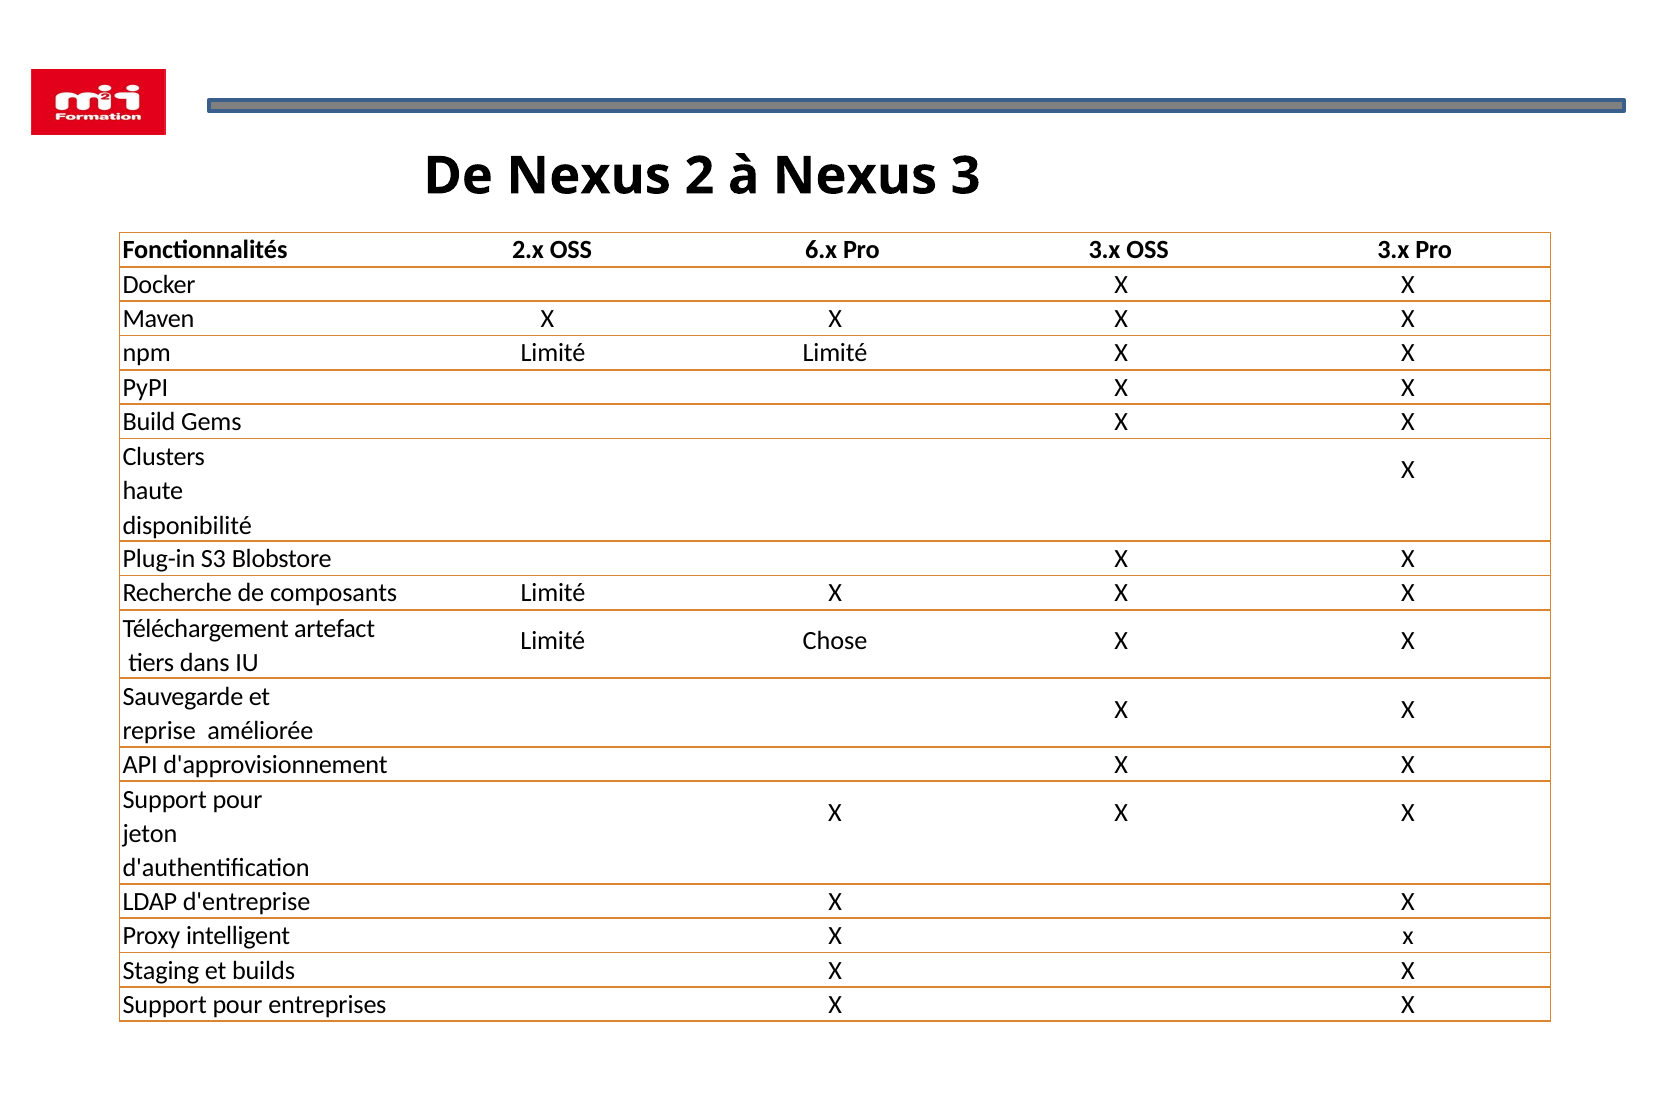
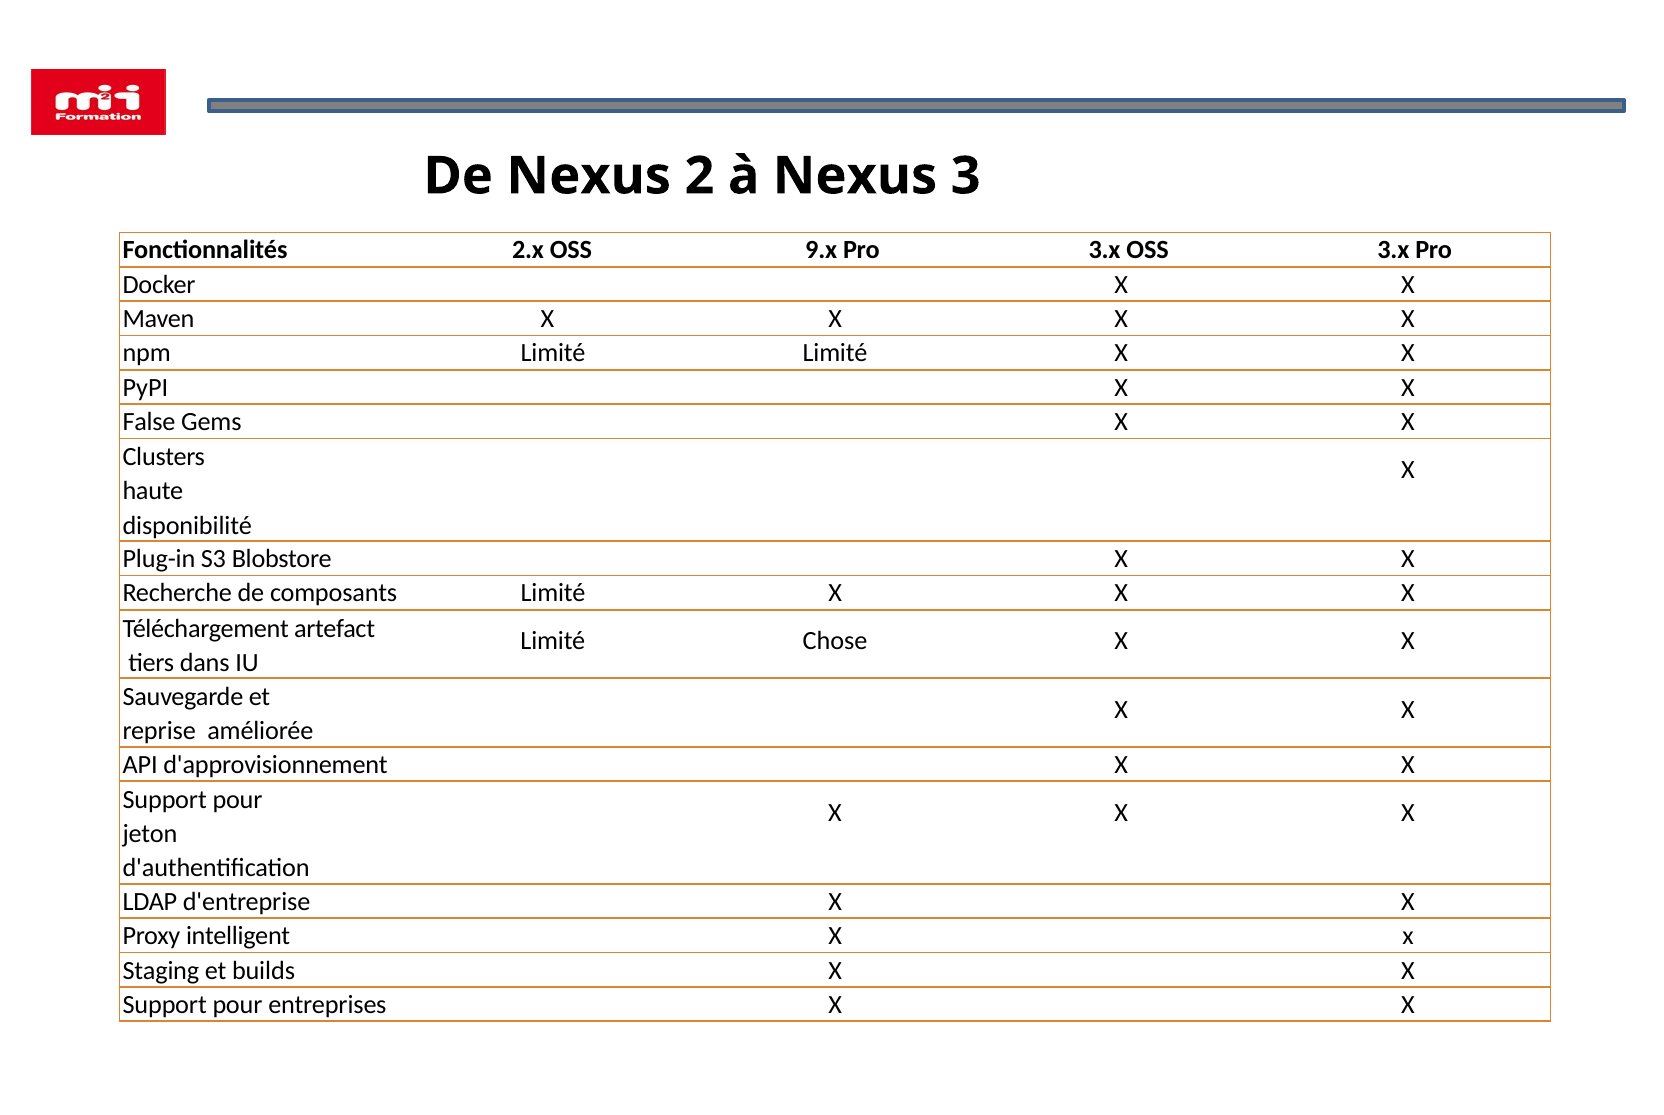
6.x: 6.x -> 9.x (821, 250)
Build: Build -> False (149, 422)
